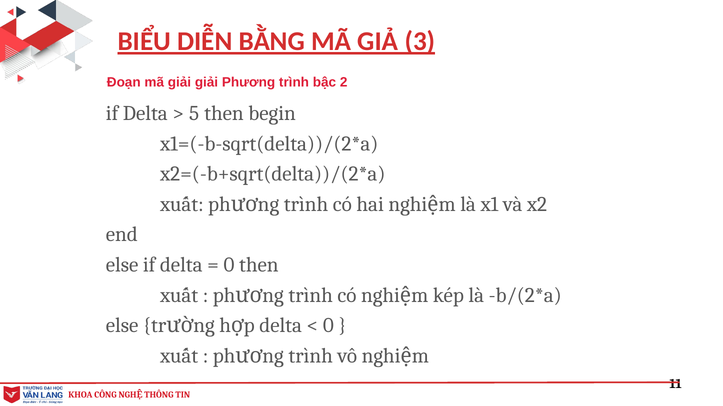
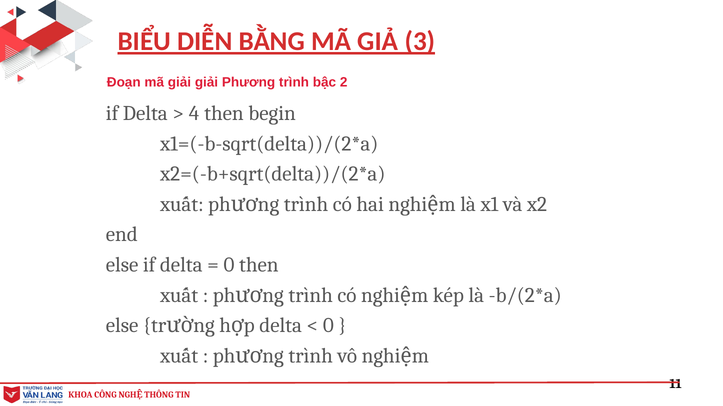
5: 5 -> 4 (194, 113)
